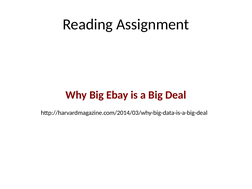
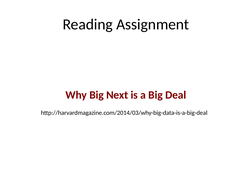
Ebay: Ebay -> Next (117, 95)
